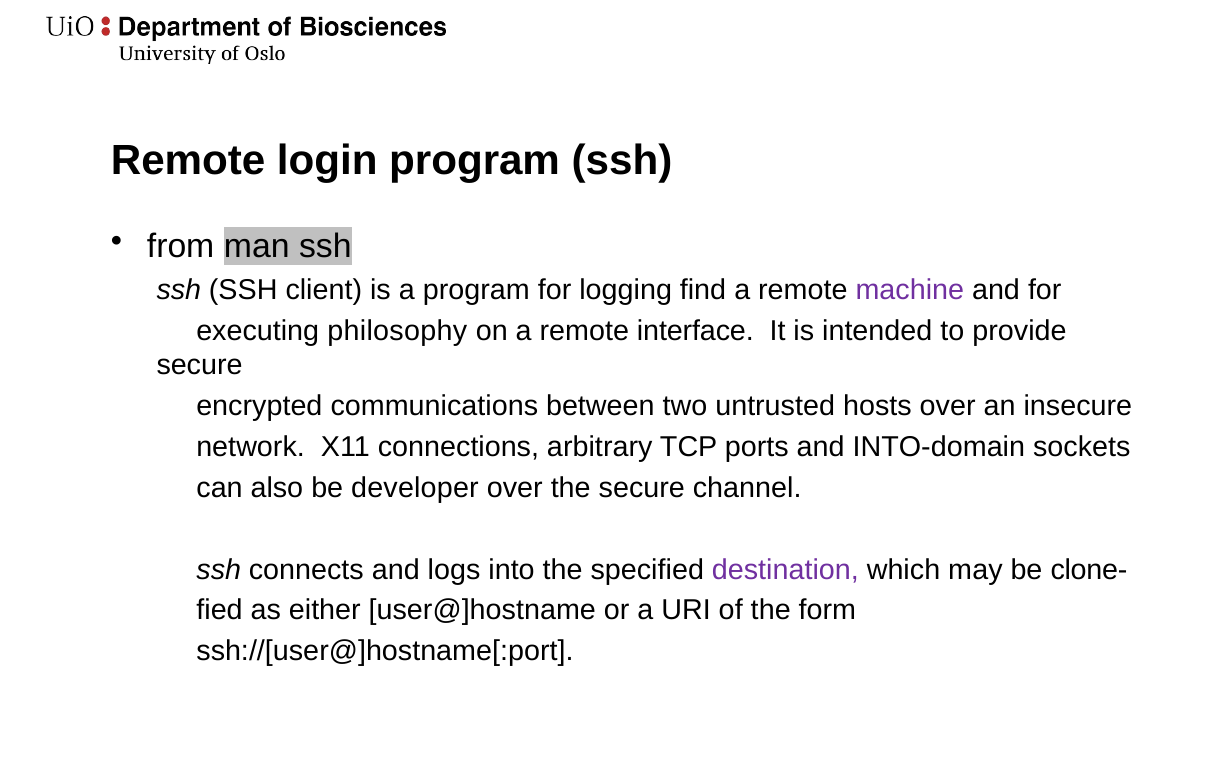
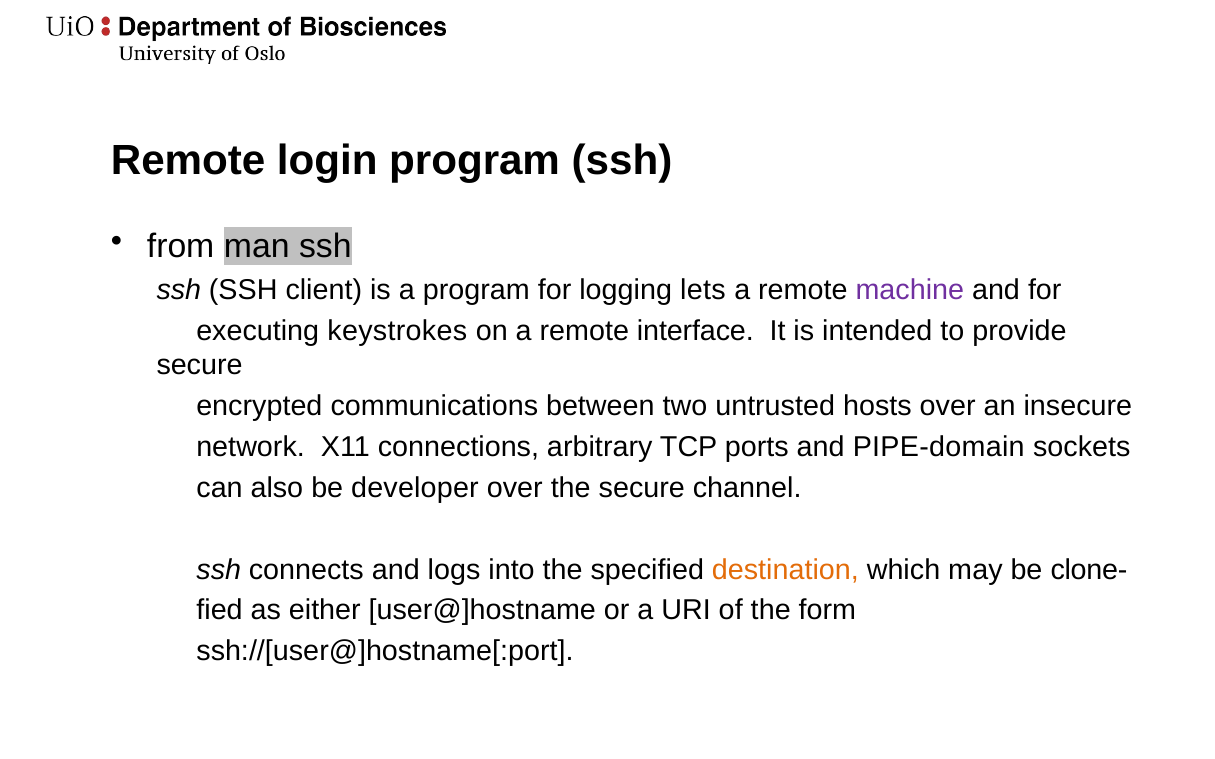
find: find -> lets (703, 290)
philosophy: philosophy -> keystrokes (397, 331)
INTO-domain: INTO-domain -> PIPE-domain (939, 447)
destination colour: purple -> orange (785, 570)
